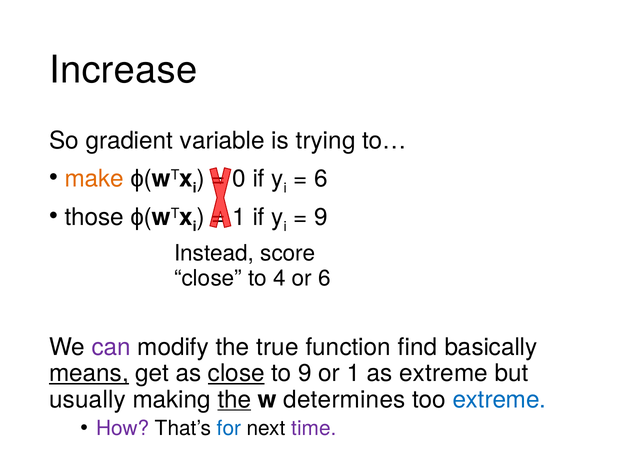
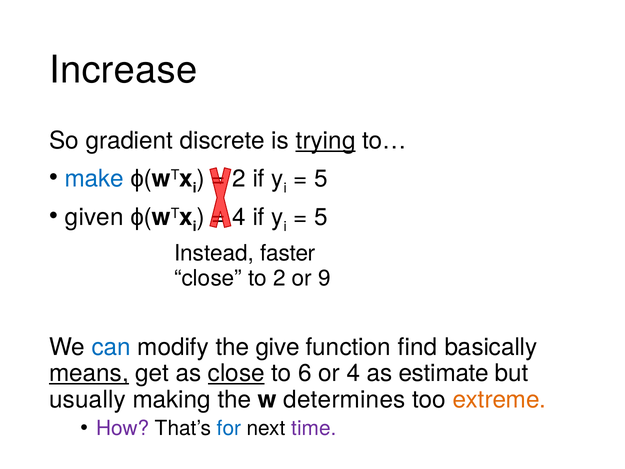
variable: variable -> discrete (222, 141)
trying underline: none -> present (326, 141)
make colour: orange -> blue (94, 179)
0: 0 -> 2 (239, 179)
6: 6 -> 5 (321, 179)
those: those -> given (94, 217)
1: 1 -> 4 (239, 217)
9: 9 -> 5 (321, 217)
score: score -> faster (288, 253)
to 4: 4 -> 2 (279, 278)
or 6: 6 -> 9 (324, 278)
can colour: purple -> blue (111, 347)
true: true -> give (278, 347)
to 9: 9 -> 6 (305, 373)
or 1: 1 -> 4 (353, 373)
as extreme: extreme -> estimate (444, 373)
the underline: present -> none (234, 399)
extreme colour: blue -> orange (499, 399)
